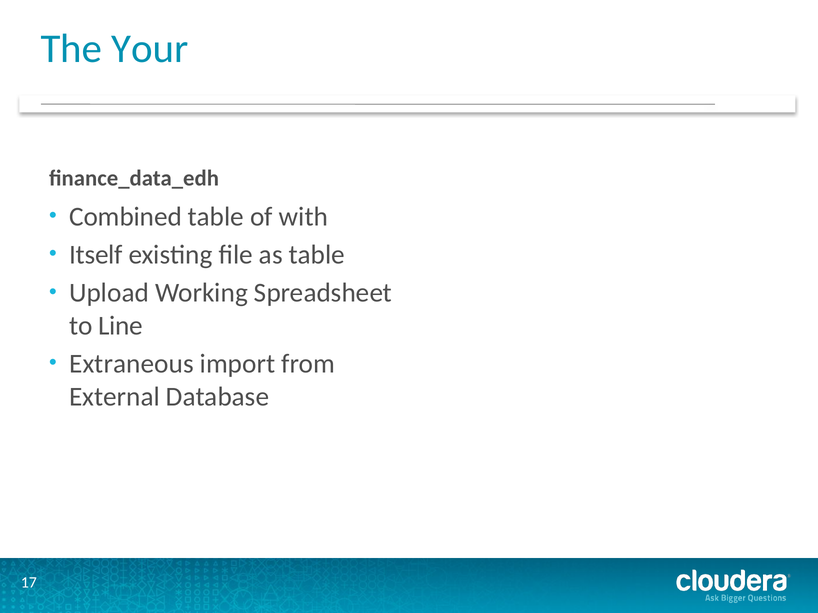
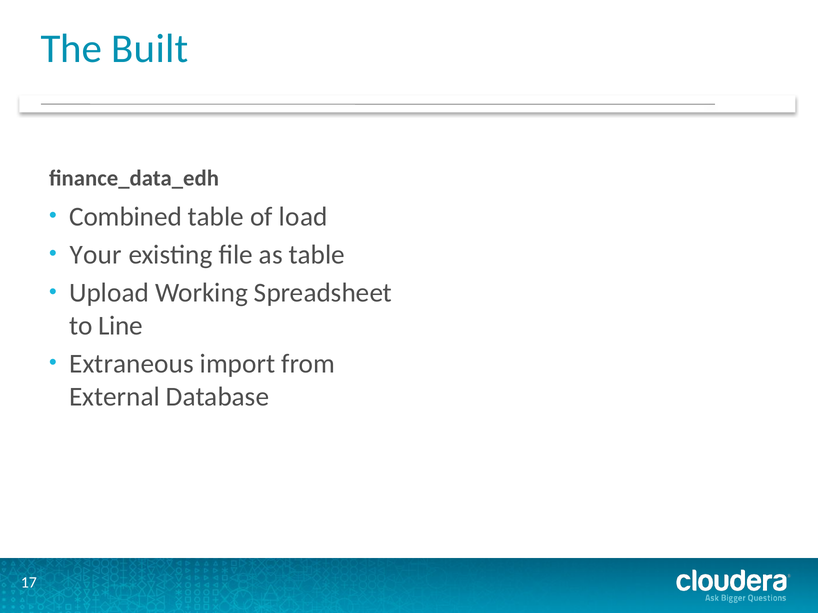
Your: Your -> Built (150, 49)
with: with -> load (303, 217)
Itself: Itself -> Your (96, 255)
